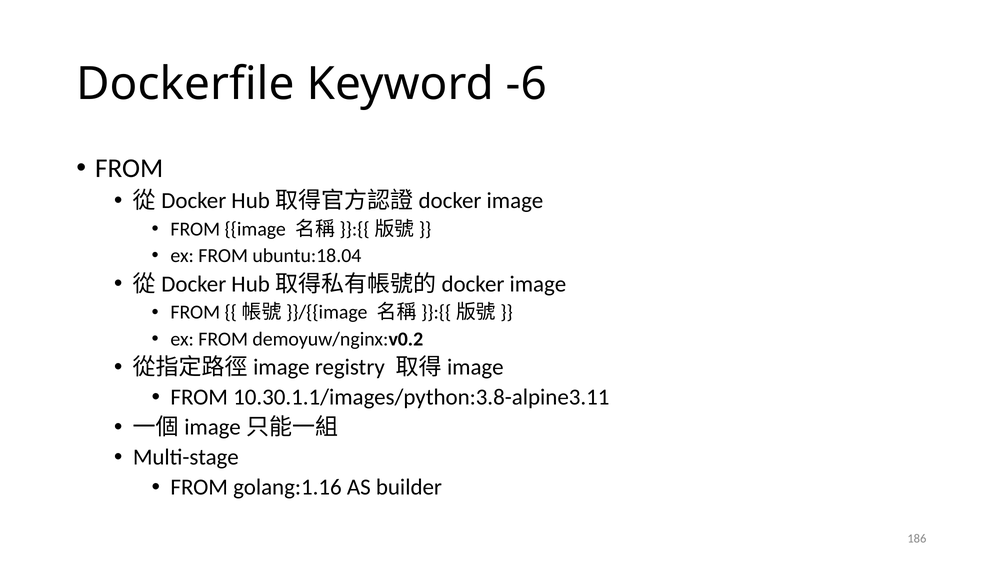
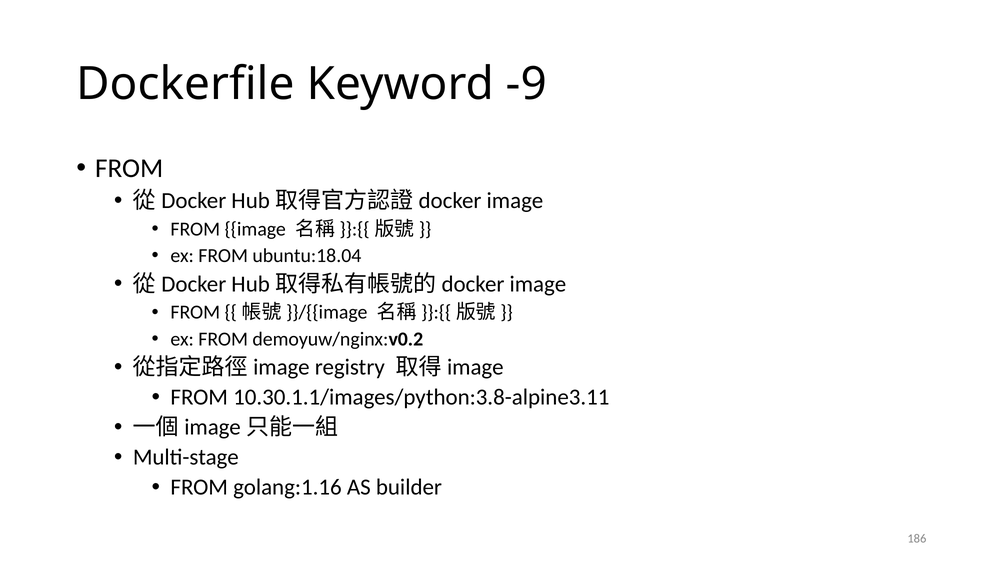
-6: -6 -> -9 (526, 84)
